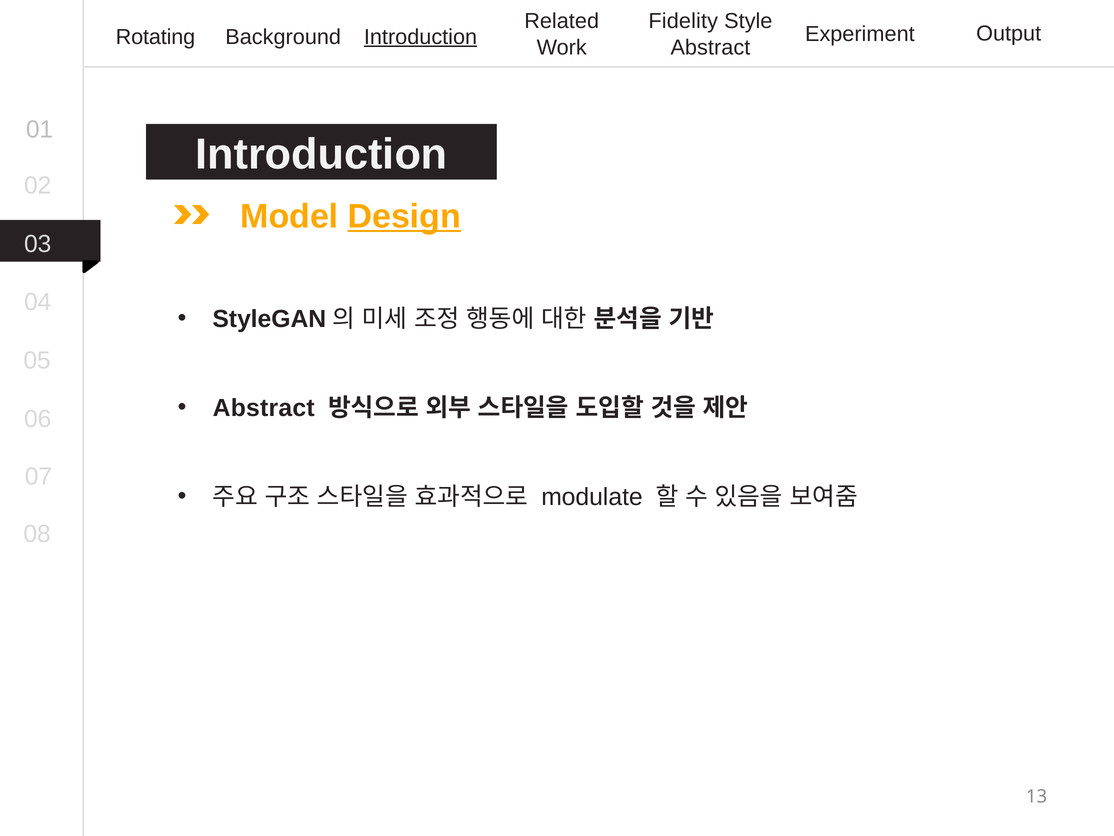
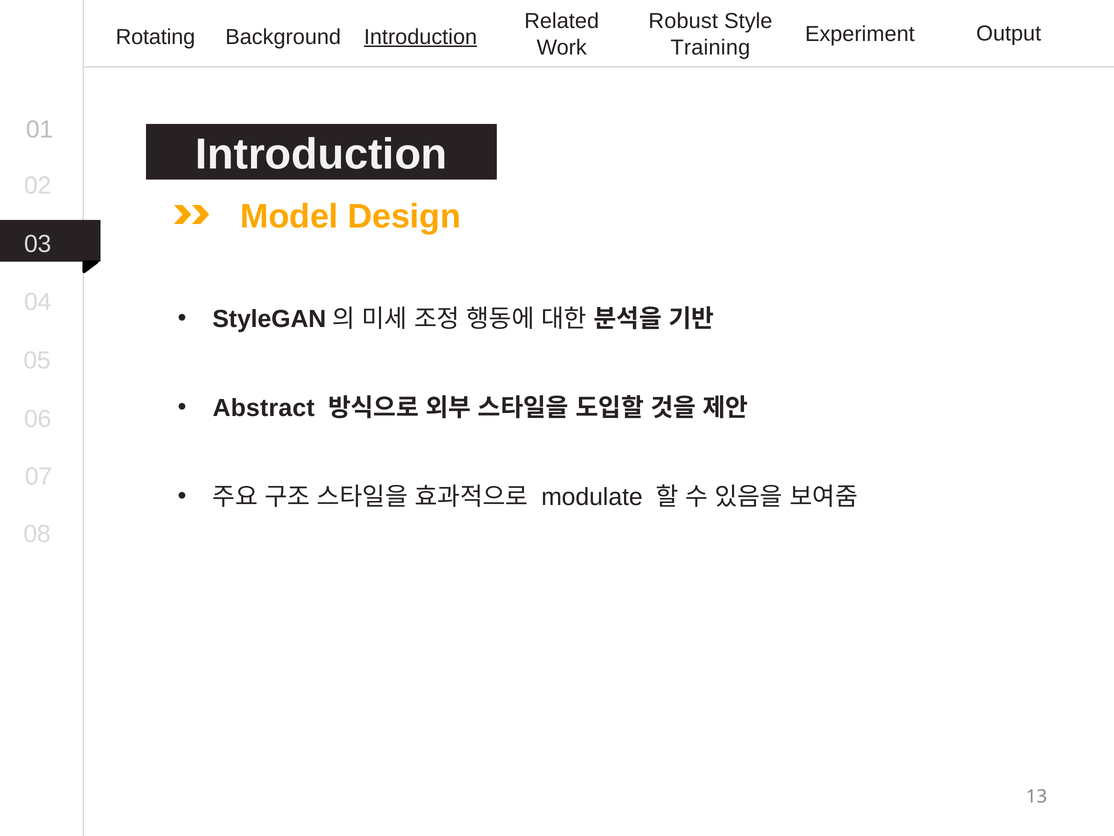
Fidelity: Fidelity -> Robust (683, 21)
Abstract: Abstract -> Training (710, 47)
Design underline: present -> none (404, 216)
